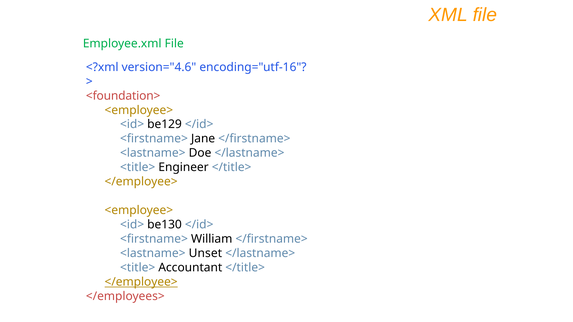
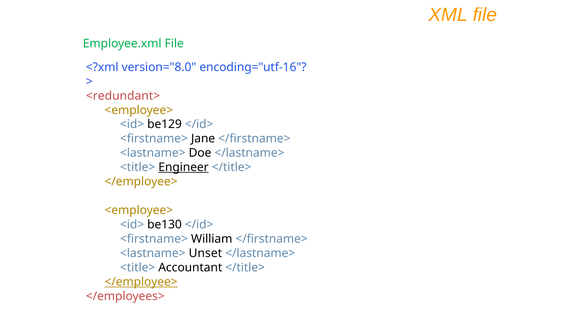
version="4.6: version="4.6 -> version="8.0 (159, 67)
<foundation>: <foundation> -> <redundant> (123, 96)
Engineer underline: none -> present (184, 167)
